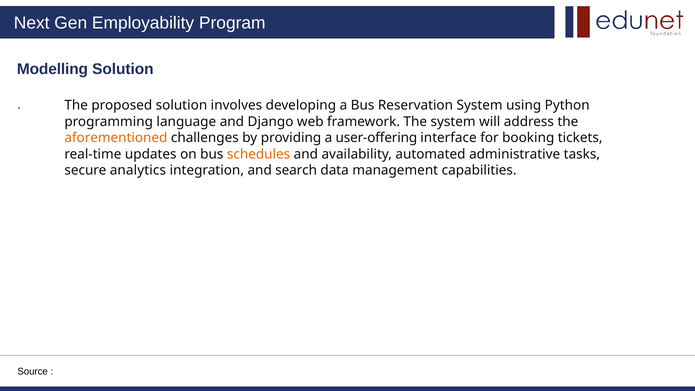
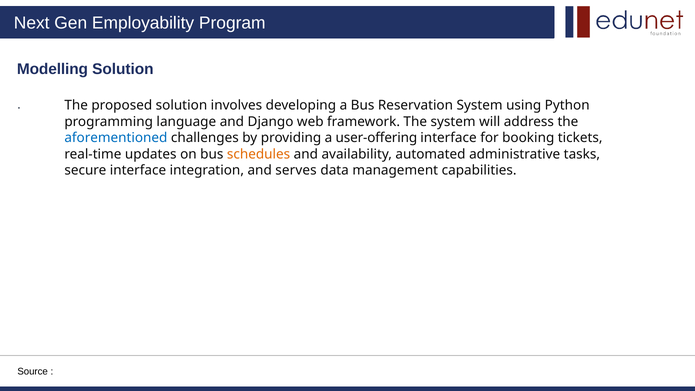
aforementioned colour: orange -> blue (116, 138)
secure analytics: analytics -> interface (138, 170)
search: search -> serves (296, 170)
